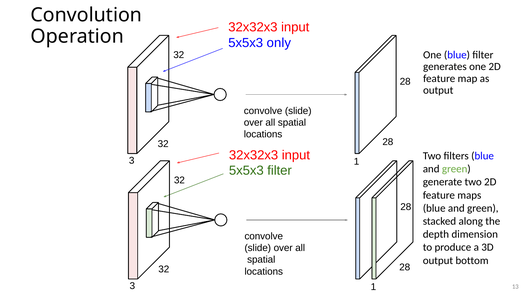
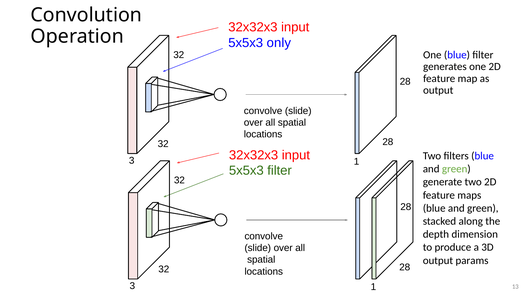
bottom: bottom -> params (472, 261)
